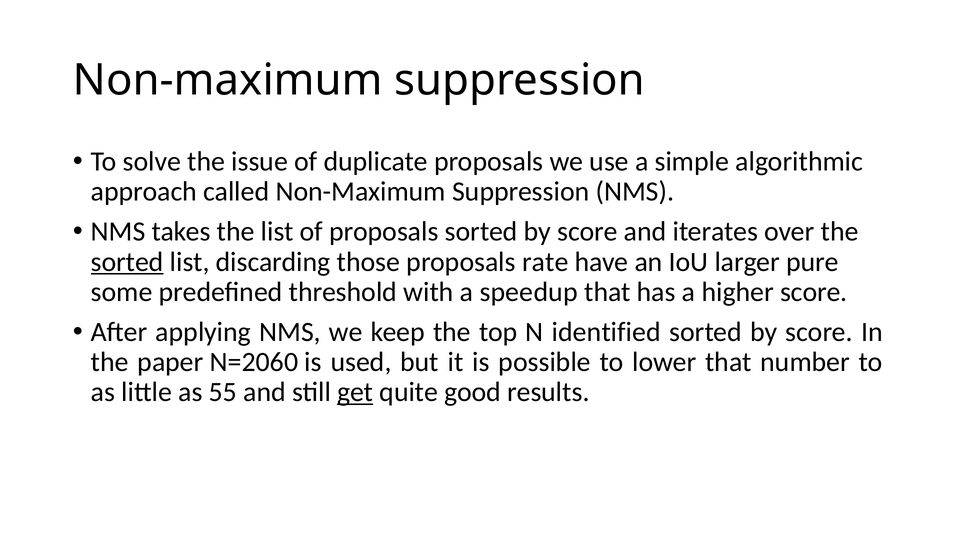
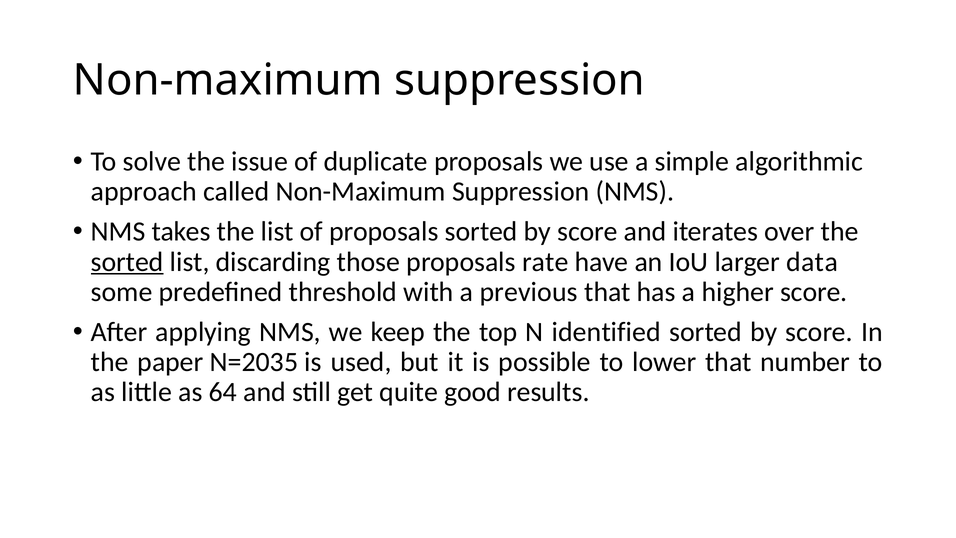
pure: pure -> data (812, 262)
speedup: speedup -> previous (529, 292)
N=2060: N=2060 -> N=2035 (254, 362)
55: 55 -> 64 (223, 392)
get underline: present -> none (355, 392)
